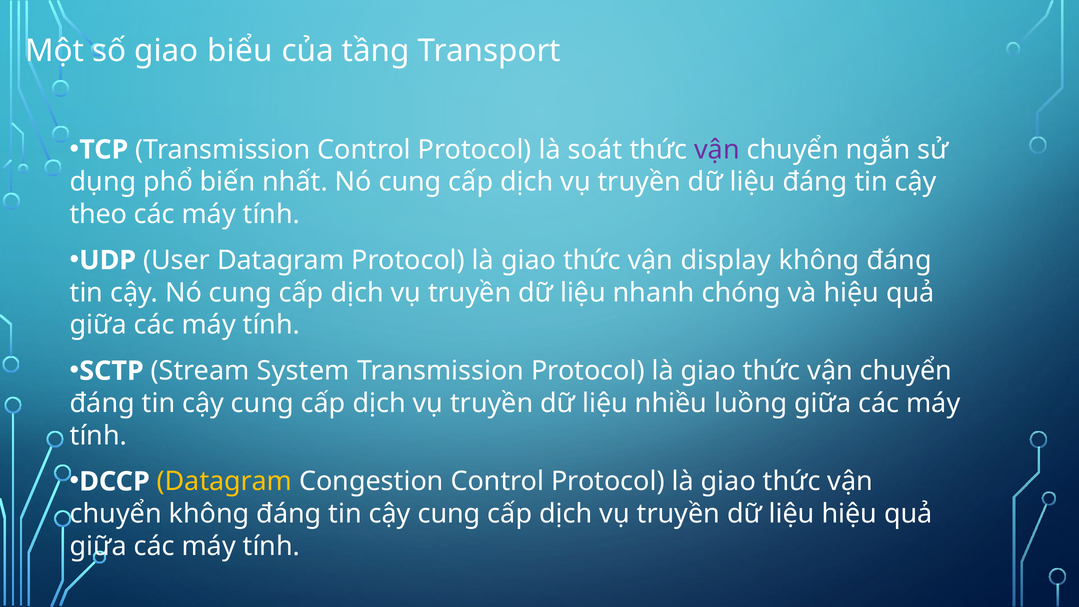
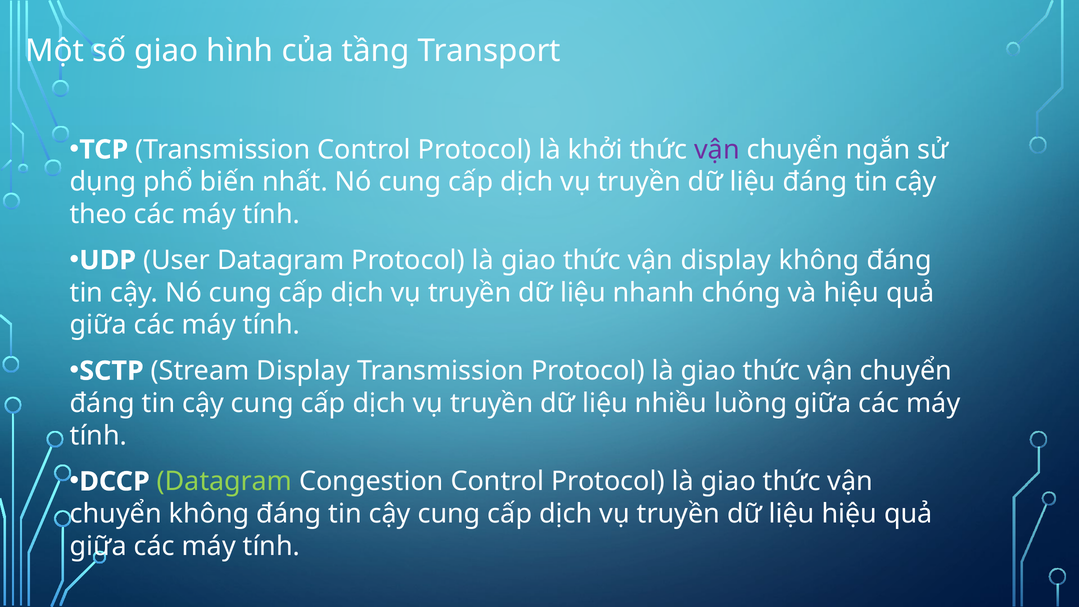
biểu: biểu -> hình (240, 51)
soát: soát -> khởi (595, 150)
Stream System: System -> Display (303, 371)
Datagram colour: yellow -> light green (224, 482)
